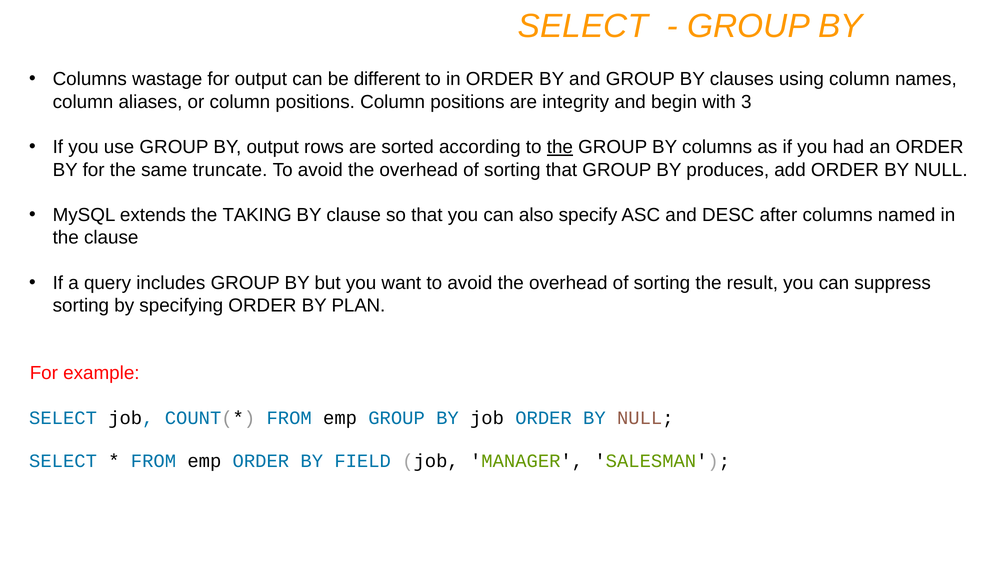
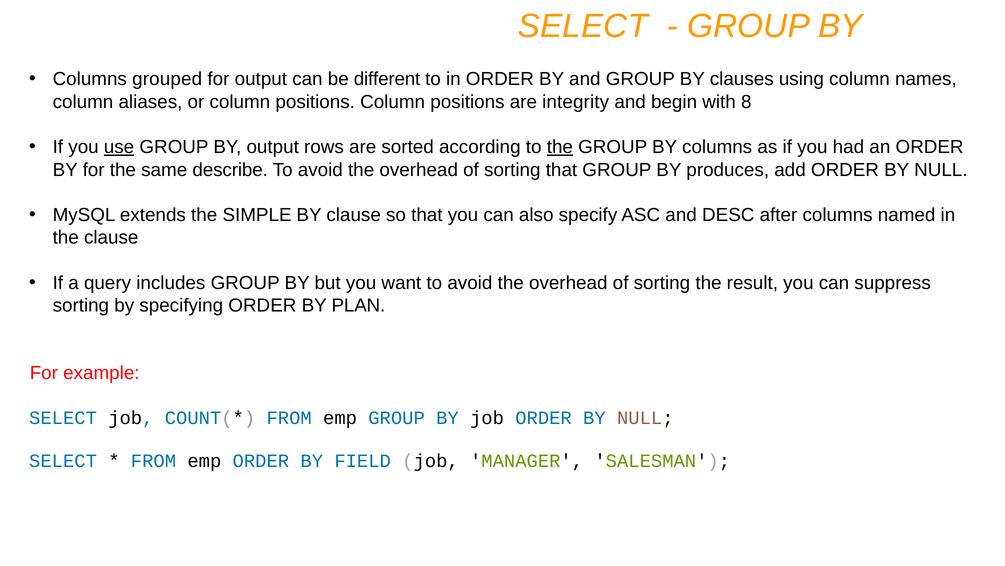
wastage: wastage -> grouped (167, 79)
3: 3 -> 8 (746, 102)
use underline: none -> present (119, 147)
truncate: truncate -> describe (230, 170)
TAKING: TAKING -> SIMPLE (257, 215)
